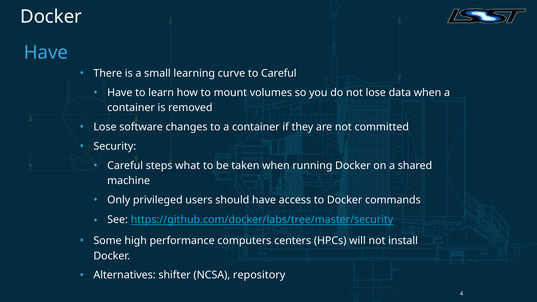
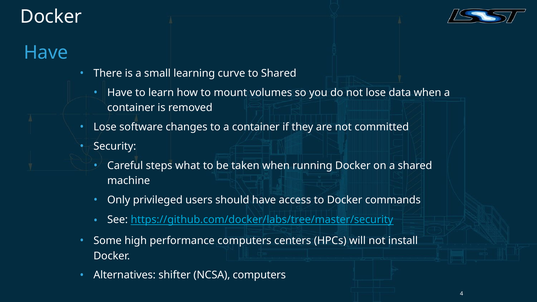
to Careful: Careful -> Shared (279, 73)
NCSA repository: repository -> computers (259, 275)
